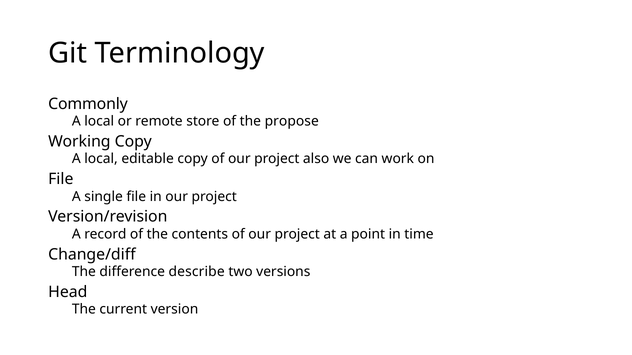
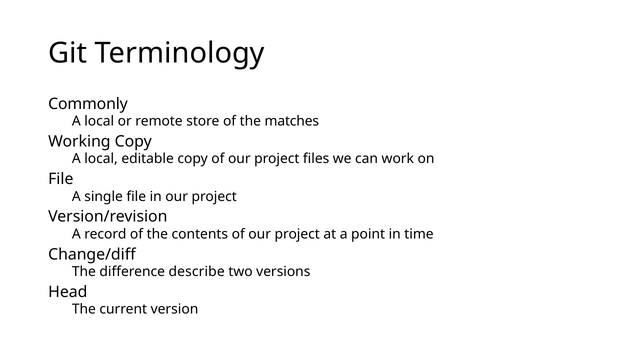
propose: propose -> matches (292, 121)
also: also -> files (316, 159)
